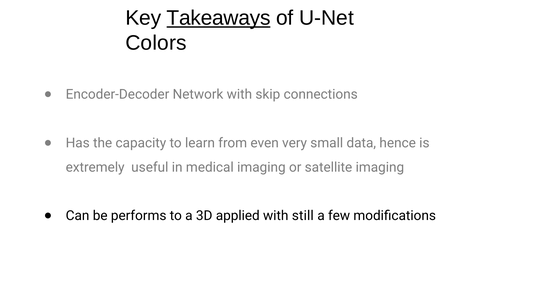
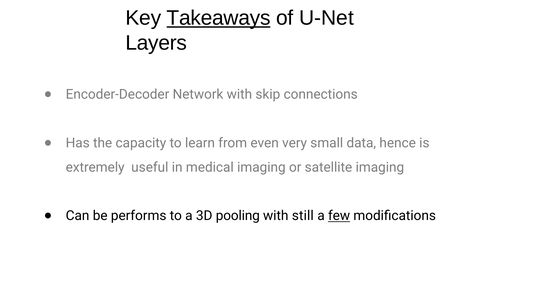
Colors: Colors -> Layers (156, 43)
applied: applied -> pooling (238, 216)
few underline: none -> present (339, 216)
